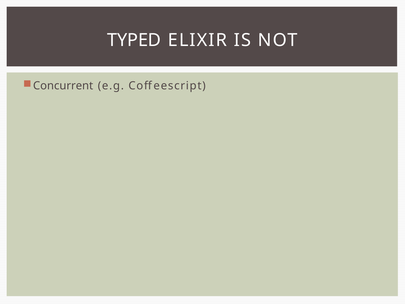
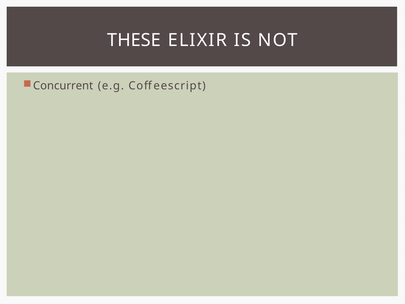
TYPED: TYPED -> THESE (134, 40)
